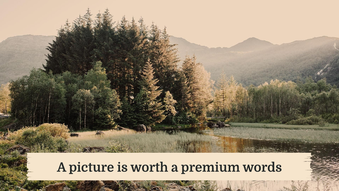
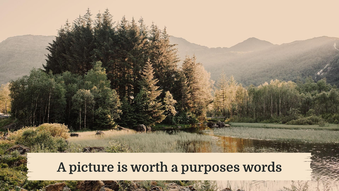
premium: premium -> purposes (210, 167)
